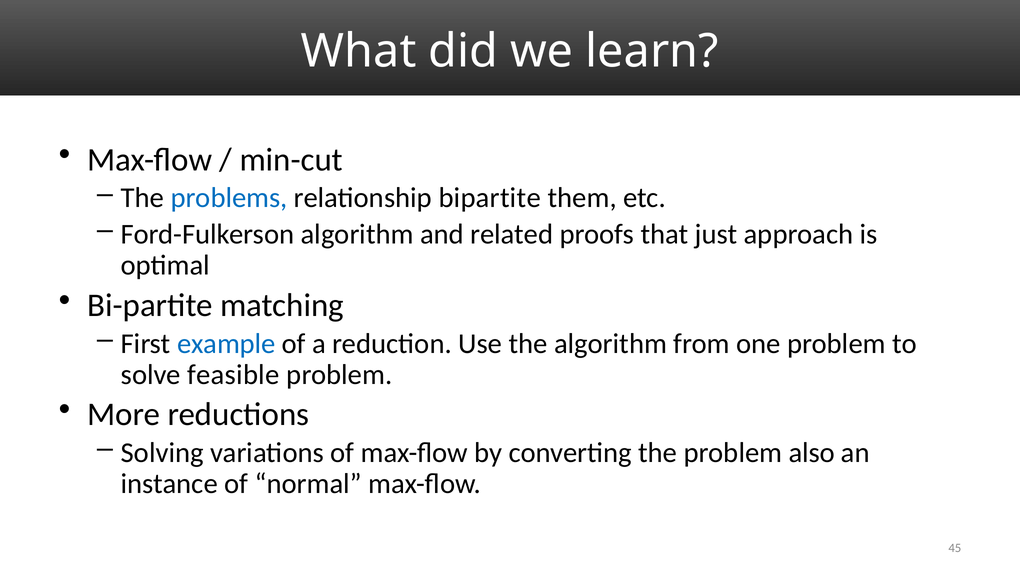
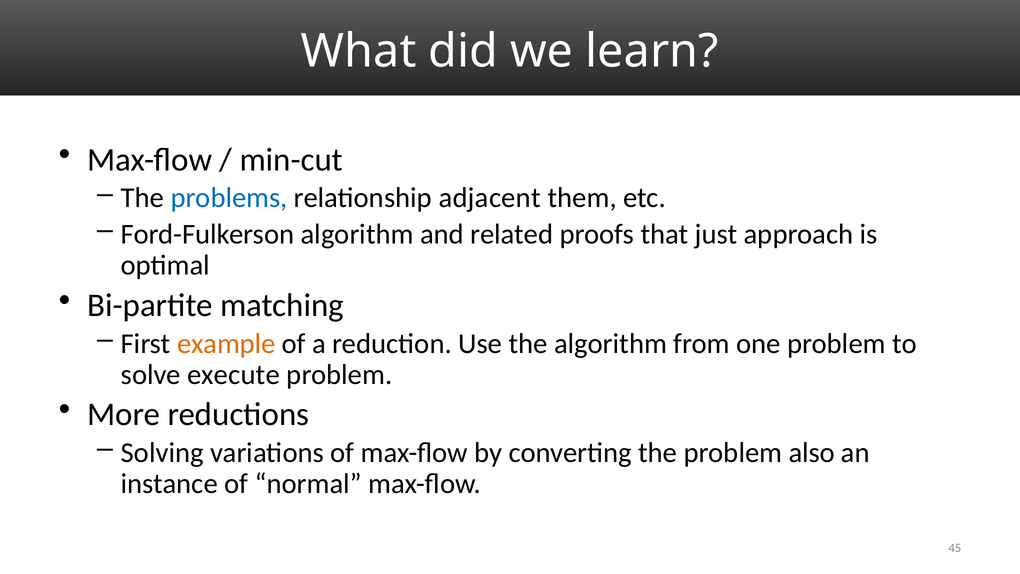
bipartite: bipartite -> adjacent (490, 198)
example colour: blue -> orange (226, 343)
feasible: feasible -> execute (233, 374)
